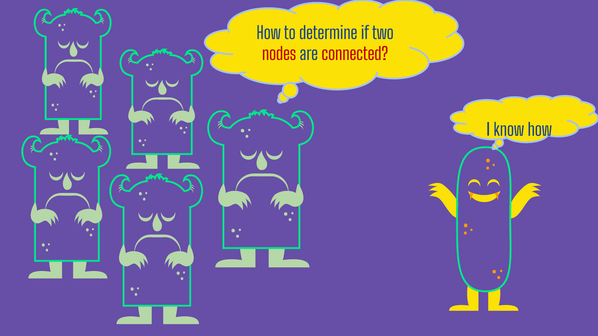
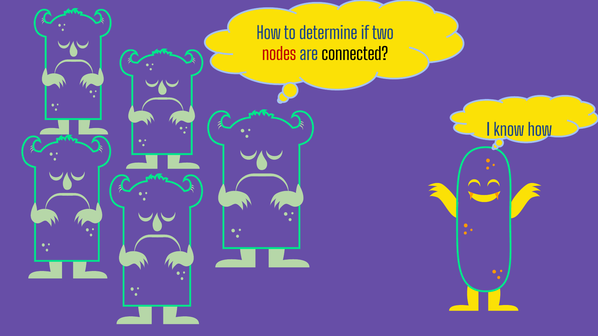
connected colour: red -> black (355, 54)
